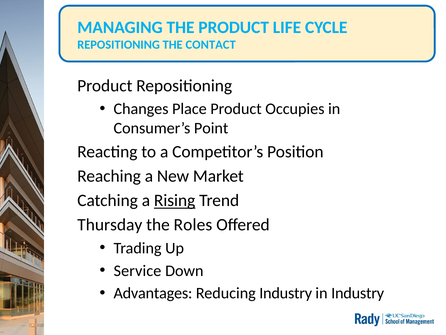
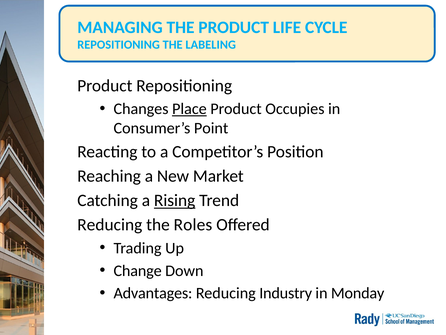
CONTACT: CONTACT -> LABELING (211, 45)
Place underline: none -> present (189, 109)
Thursday: Thursday -> Reducing (110, 225)
Service: Service -> Change (138, 270)
in Industry: Industry -> Monday (358, 293)
